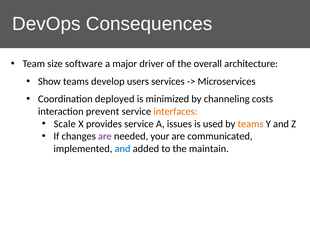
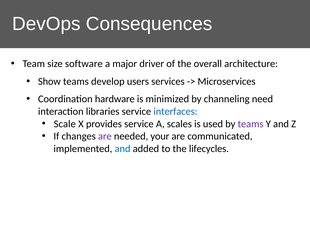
deployed: deployed -> hardware (115, 99)
costs: costs -> need (262, 99)
prevent: prevent -> libraries (103, 111)
interfaces colour: orange -> blue (175, 111)
issues: issues -> scales (179, 124)
teams colour: orange -> purple (251, 124)
maintain: maintain -> lifecycles (209, 148)
